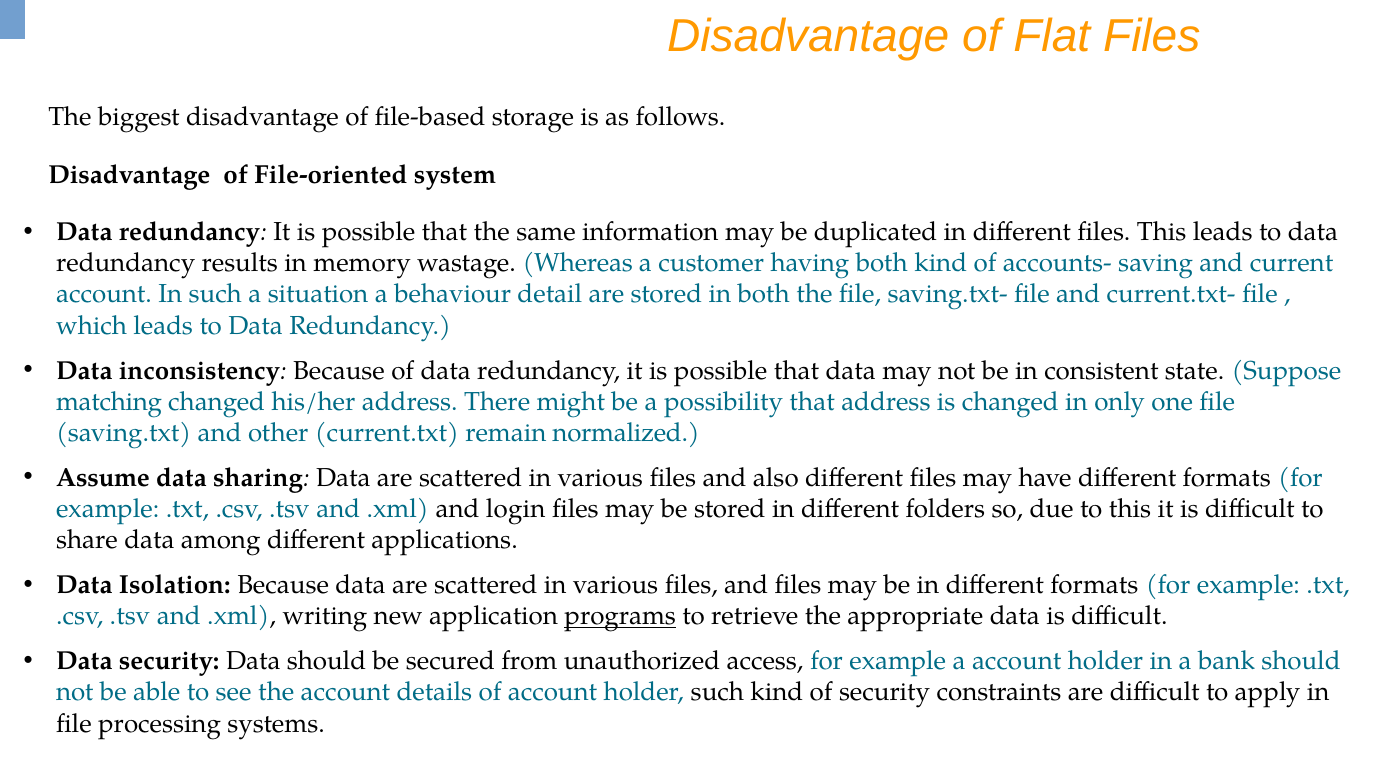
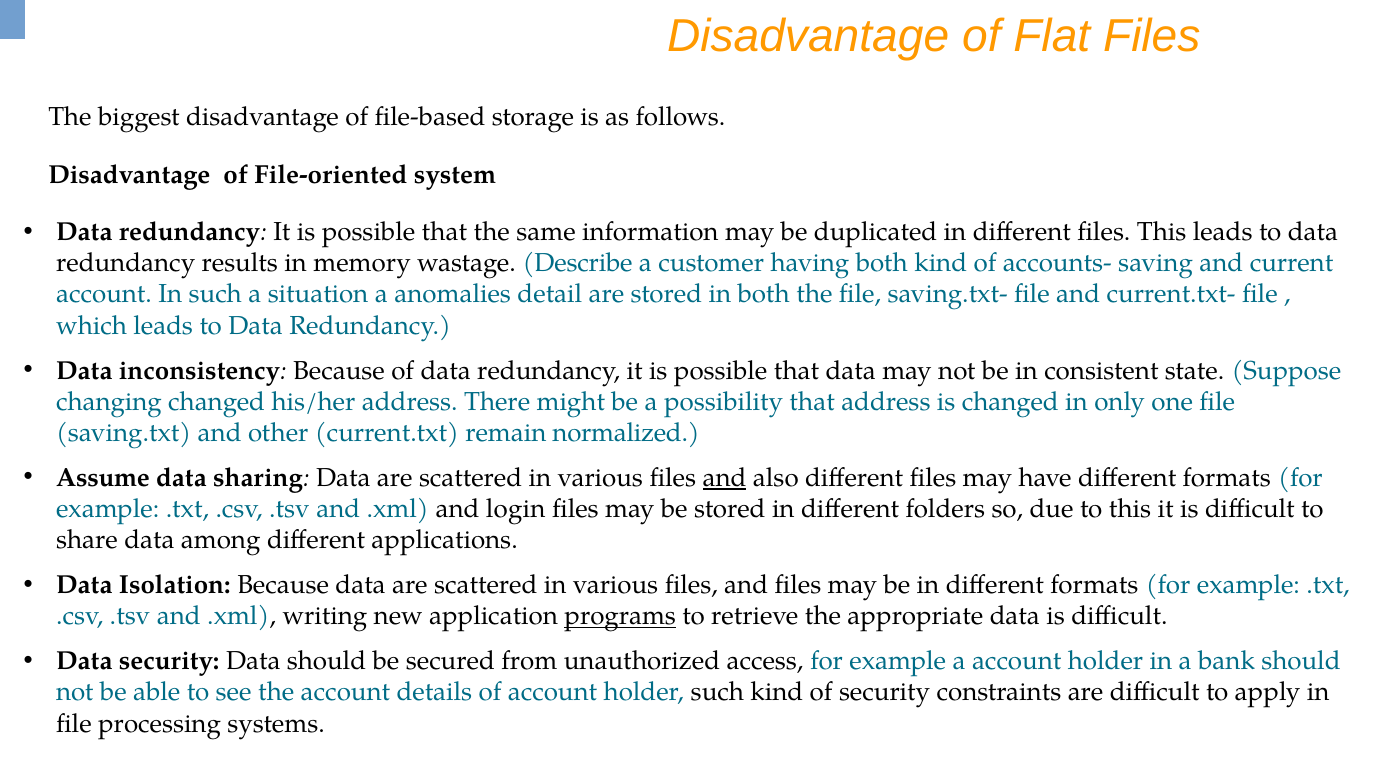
Whereas: Whereas -> Describe (578, 263)
behaviour: behaviour -> anomalies (453, 294)
matching: matching -> changing (109, 401)
and underline: none -> present (725, 477)
